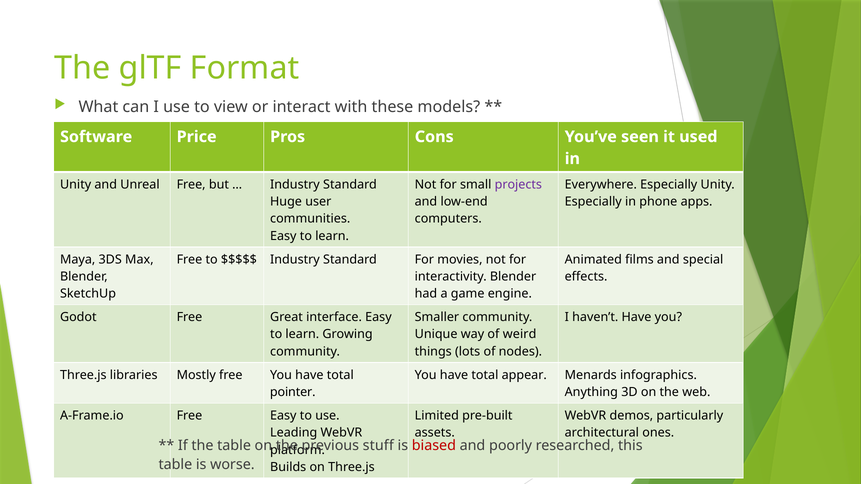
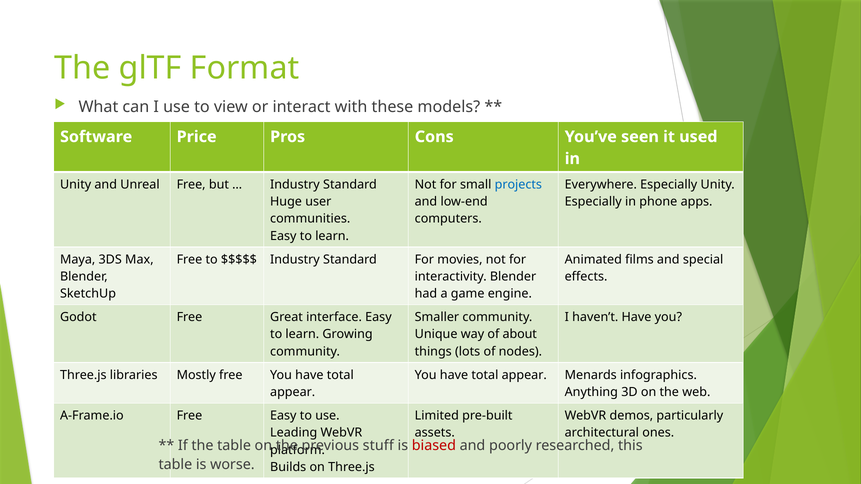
projects colour: purple -> blue (518, 185)
weird: weird -> about (520, 335)
pointer: pointer -> appear (293, 392)
